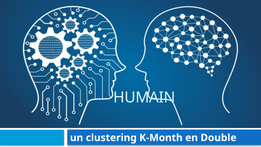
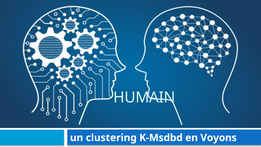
K-Month: K-Month -> K-Msdbd (161, 138)
Double: Double -> Voyons (219, 138)
